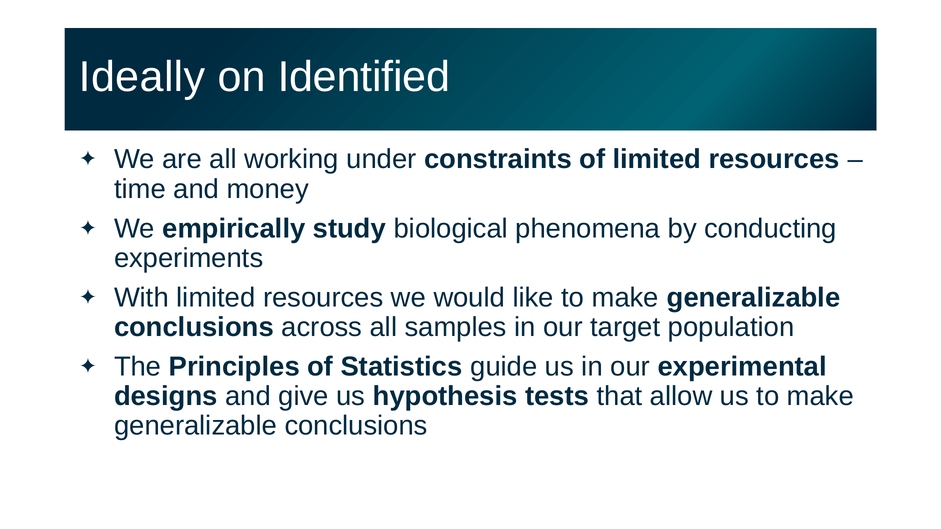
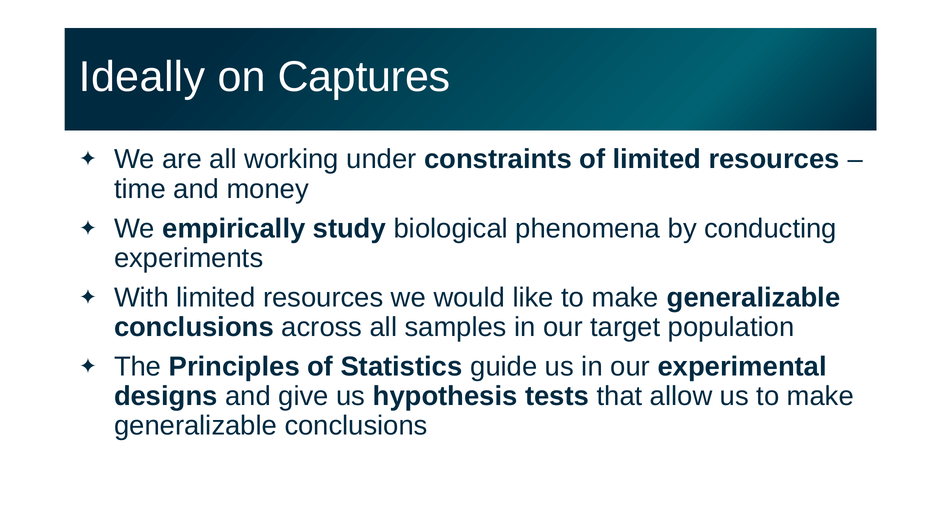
Identified: Identified -> Captures (364, 77)
